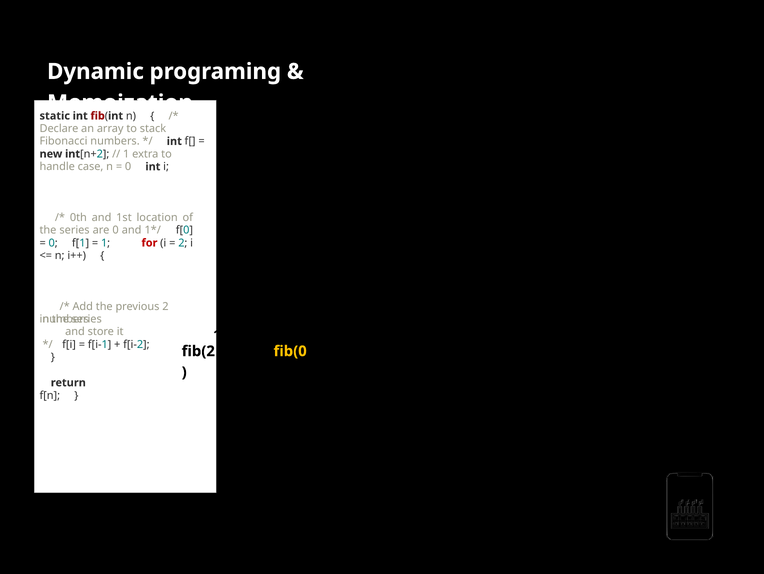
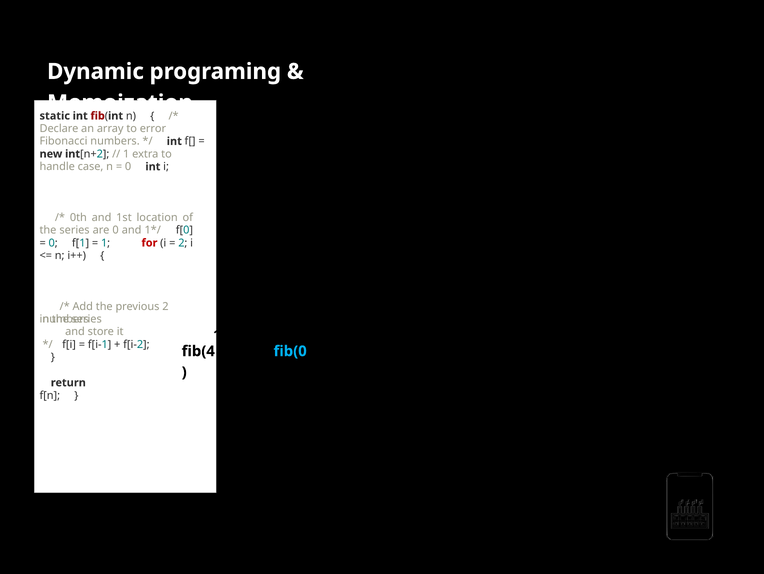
stack: stack -> error (153, 128)
ﬁb(2: ﬁb(2 -> ﬁb(4 (198, 351)
ﬁb(0 colour: yellow -> light blue (290, 351)
